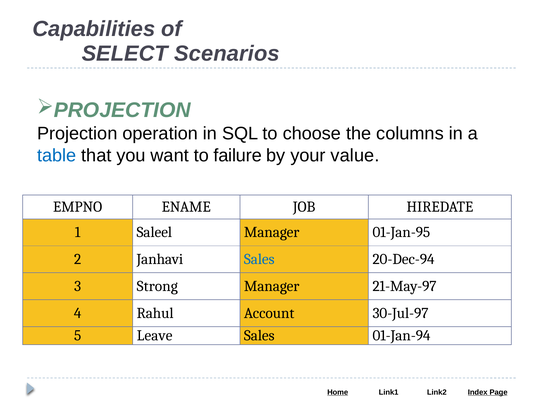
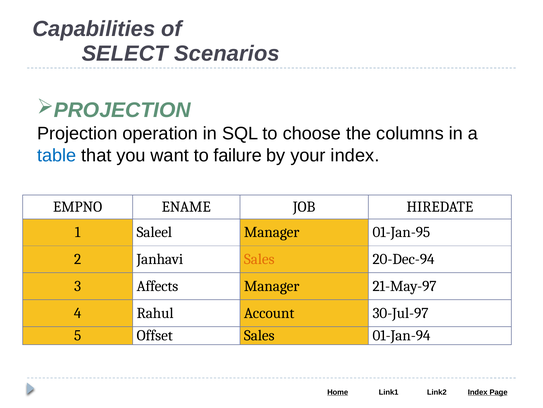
your value: value -> index (355, 155)
Sales colour: blue -> orange (259, 259)
Strong: Strong -> Affects (157, 286)
Leave: Leave -> Offset (155, 335)
